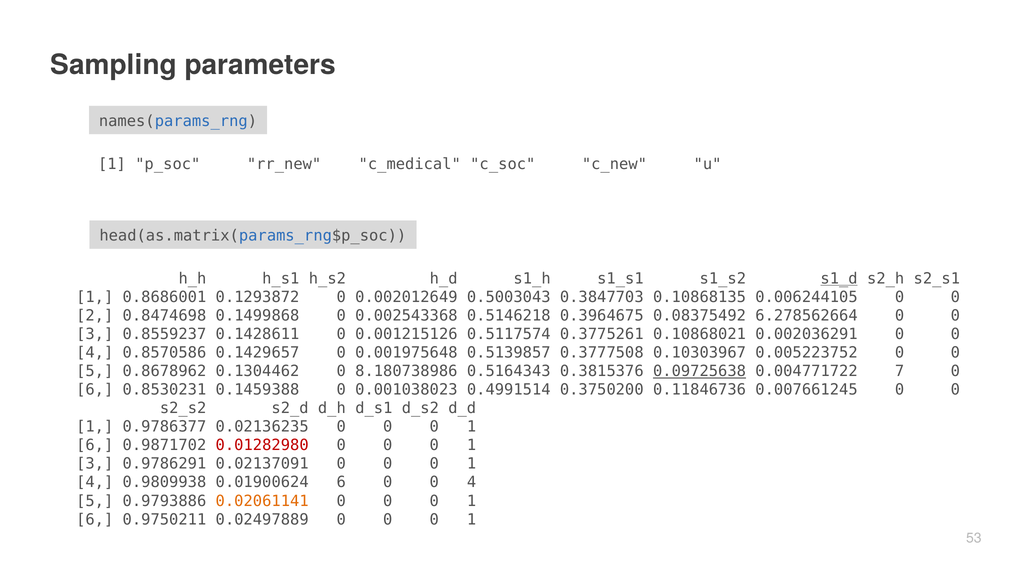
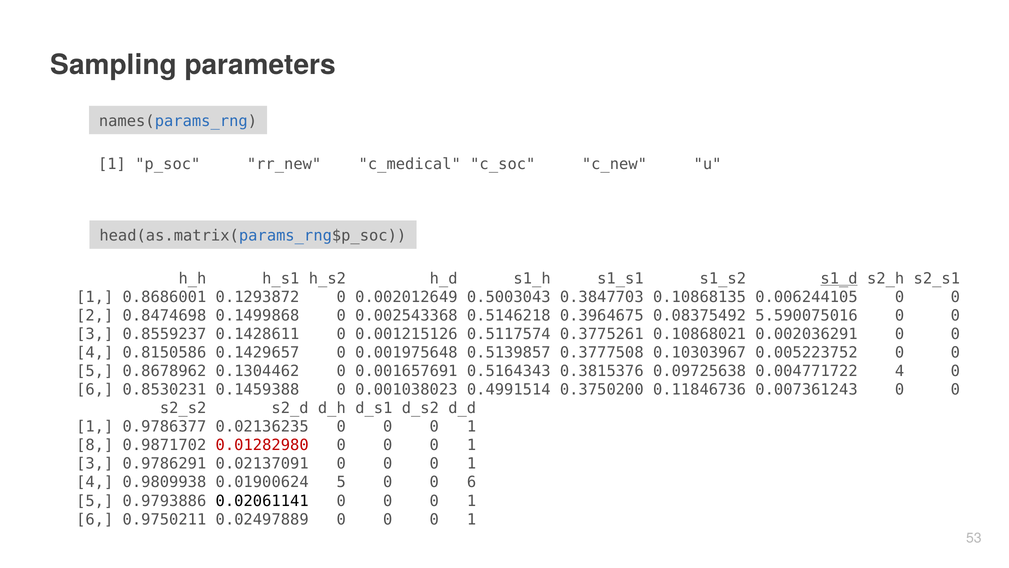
6.278562664: 6.278562664 -> 5.590075016 (807, 315)
0.8570586: 0.8570586 -> 0.8150586 (164, 352)
8.180738986: 8.180738986 -> 0.001657691 (406, 371)
0.09725638 underline: present -> none (700, 371)
0.004771722 7: 7 -> 4 (900, 371)
0.007661245: 0.007661245 -> 0.007361243 (807, 389)
6: 6 -> 8 (95, 445)
0.01900624 6: 6 -> 5 (341, 482)
4: 4 -> 6 (472, 482)
0.02061141 colour: orange -> black (262, 501)
